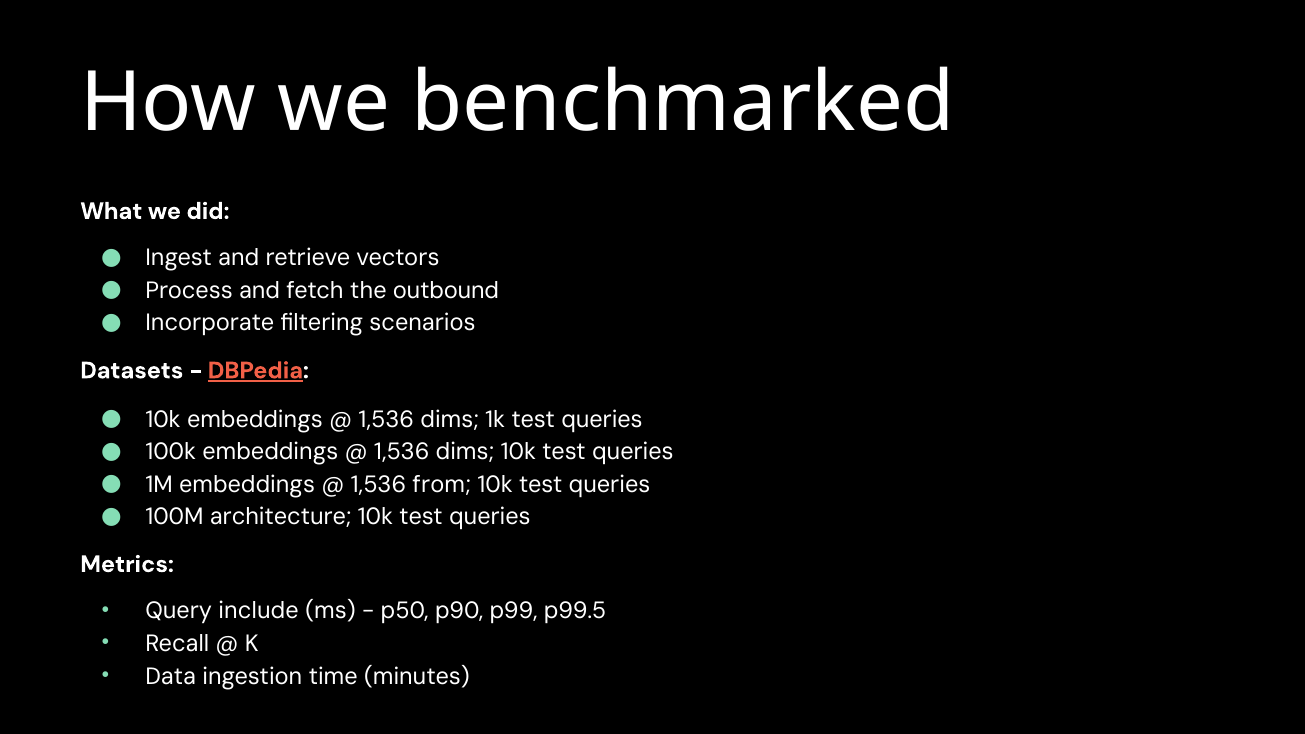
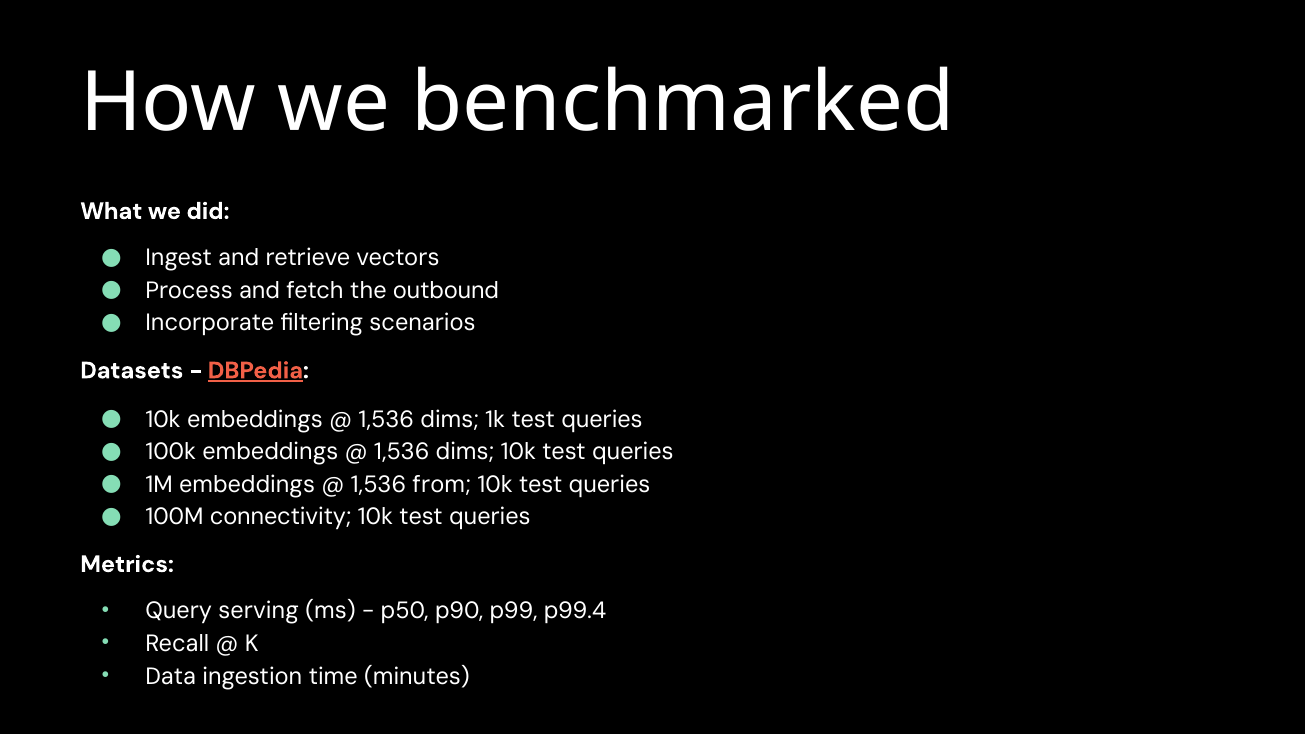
architecture: architecture -> connectivity (281, 517)
include: include -> serving (259, 611)
p99.5: p99.5 -> p99.4 (575, 611)
